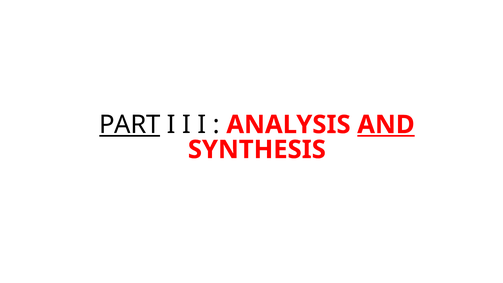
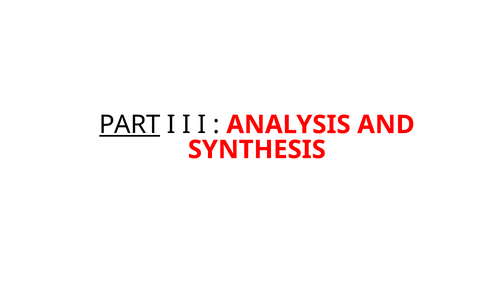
AND underline: present -> none (386, 125)
